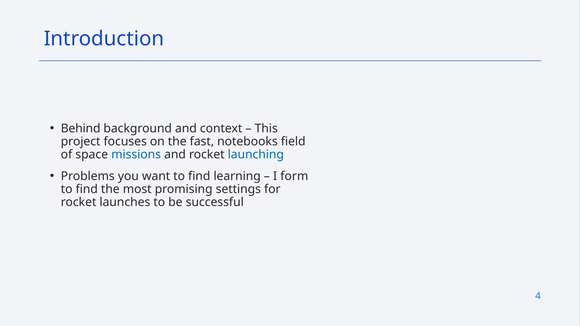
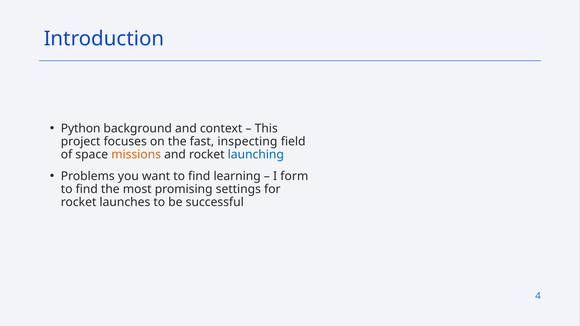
Behind: Behind -> Python (81, 129)
notebooks: notebooks -> inspecting (247, 142)
missions colour: blue -> orange (136, 155)
